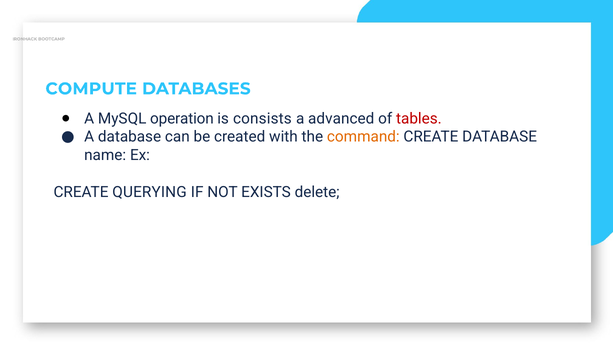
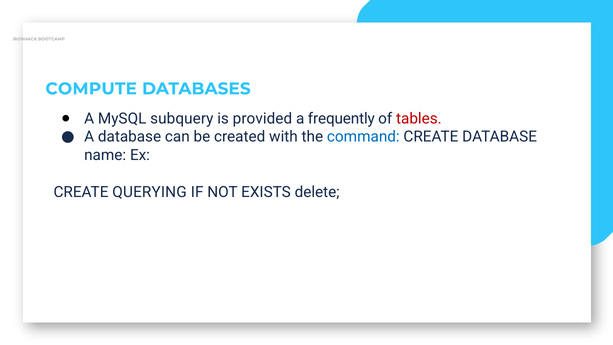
operation: operation -> subquery (182, 118)
consists: consists -> provided (262, 118)
advanced: advanced -> frequently (341, 118)
command colour: orange -> blue (363, 137)
